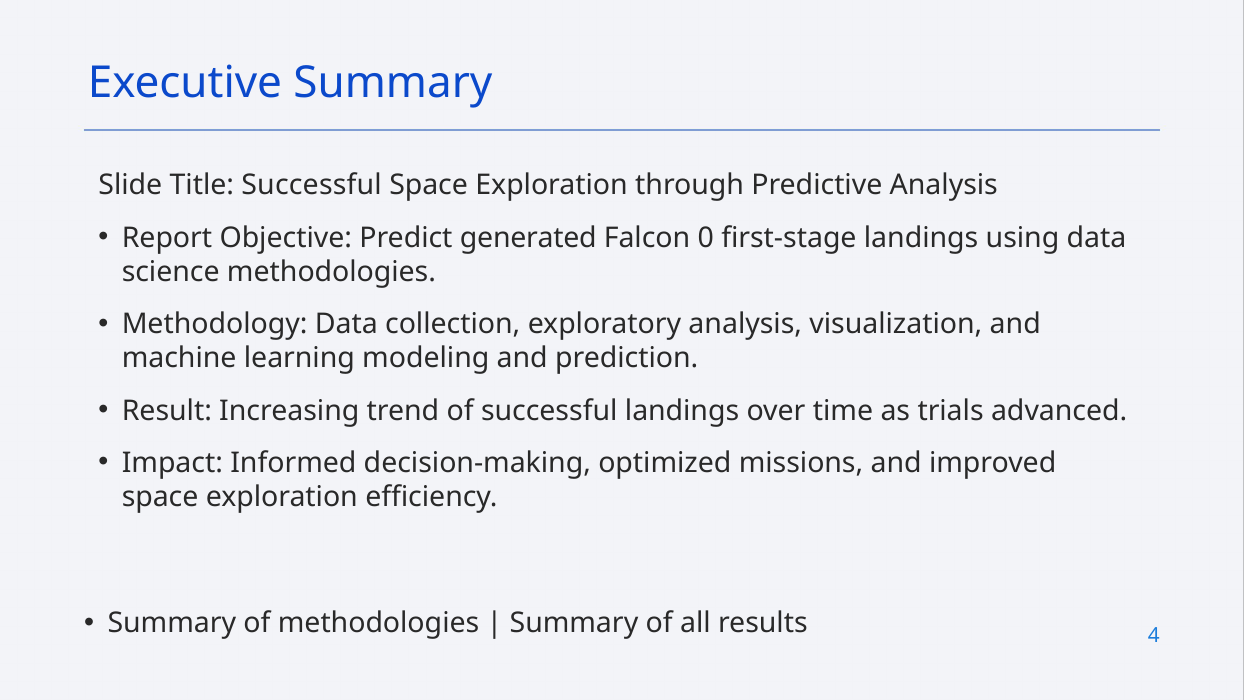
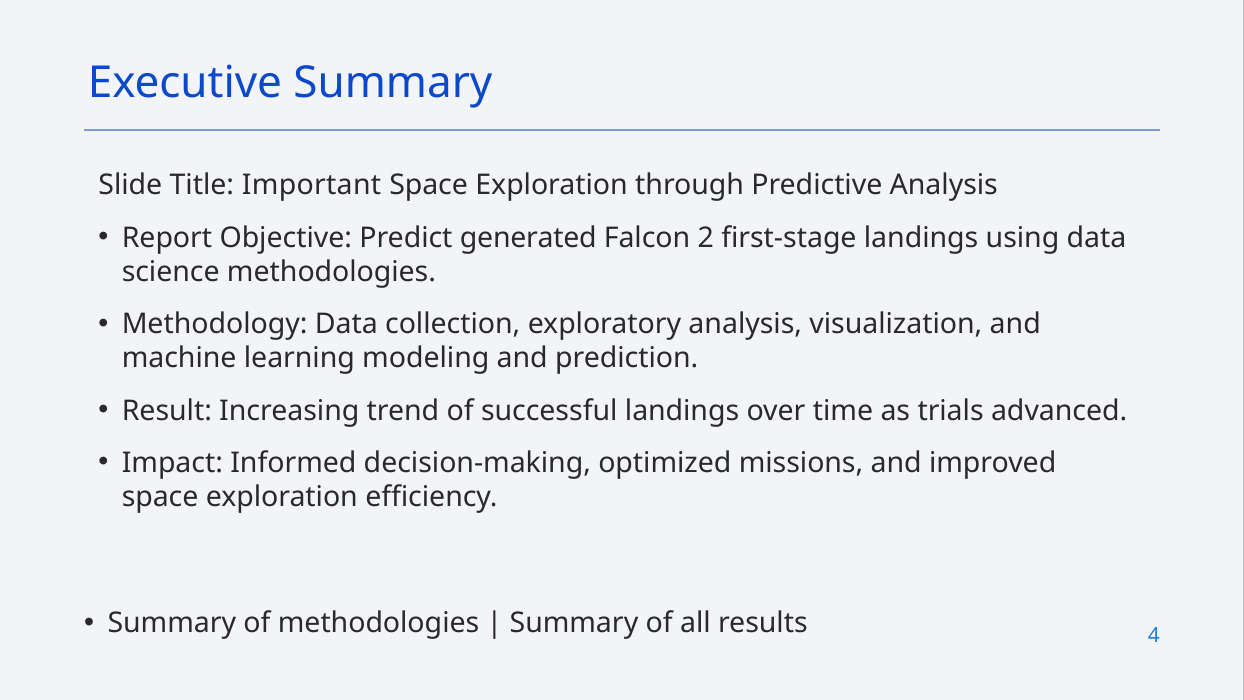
Title Successful: Successful -> Important (312, 185)
0: 0 -> 2 (706, 238)
